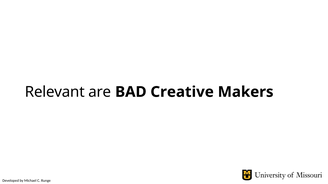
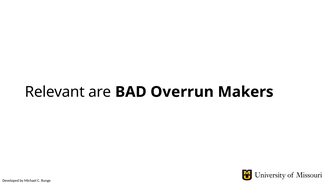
Creative: Creative -> Overrun (182, 92)
